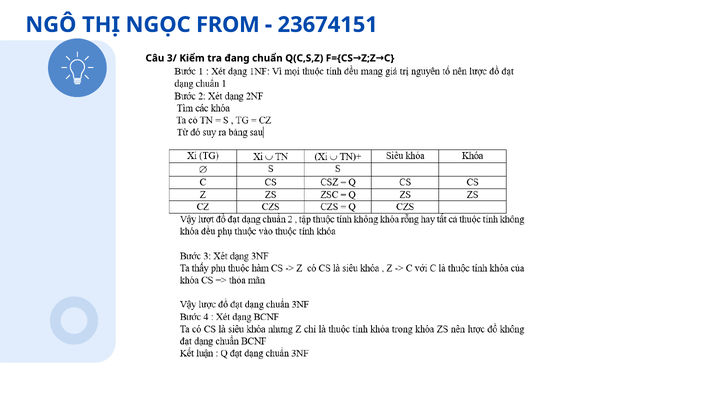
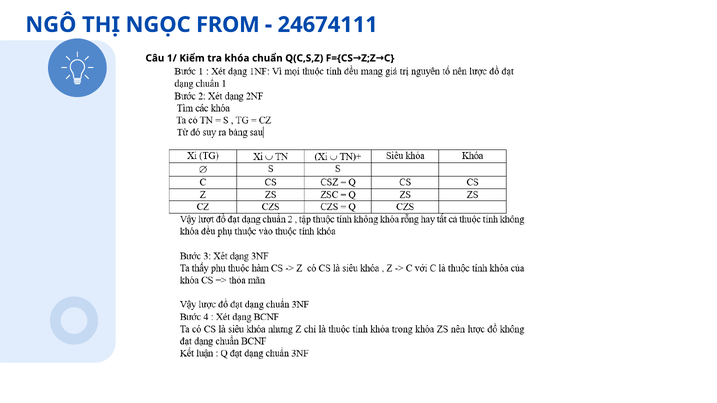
23674151: 23674151 -> 24674111 (328, 25)
3/: 3/ -> 1/ (172, 58)
đang: đang -> khóa (237, 58)
